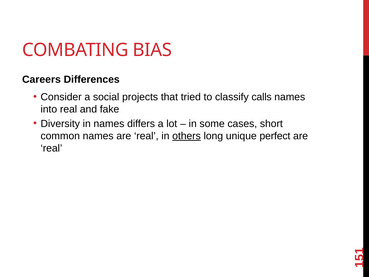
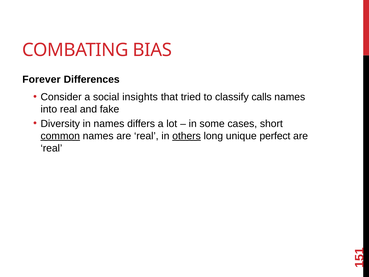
Careers: Careers -> Forever (41, 79)
projects: projects -> insights (140, 97)
common underline: none -> present (60, 136)
